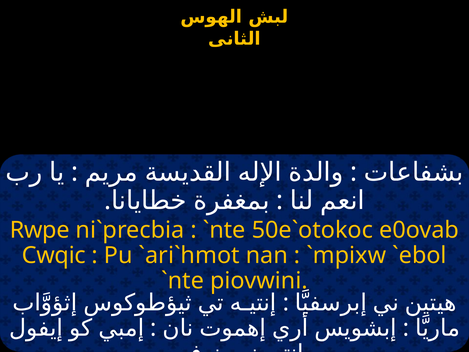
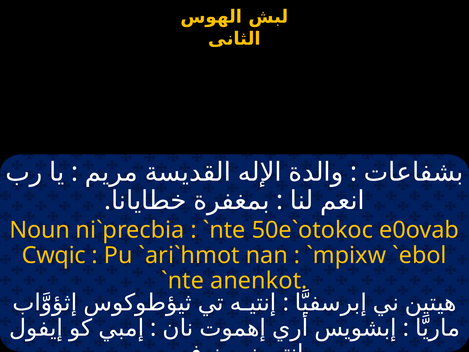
Rwpe: Rwpe -> Noun (40, 230)
piovwini: piovwini -> anenkot (259, 281)
